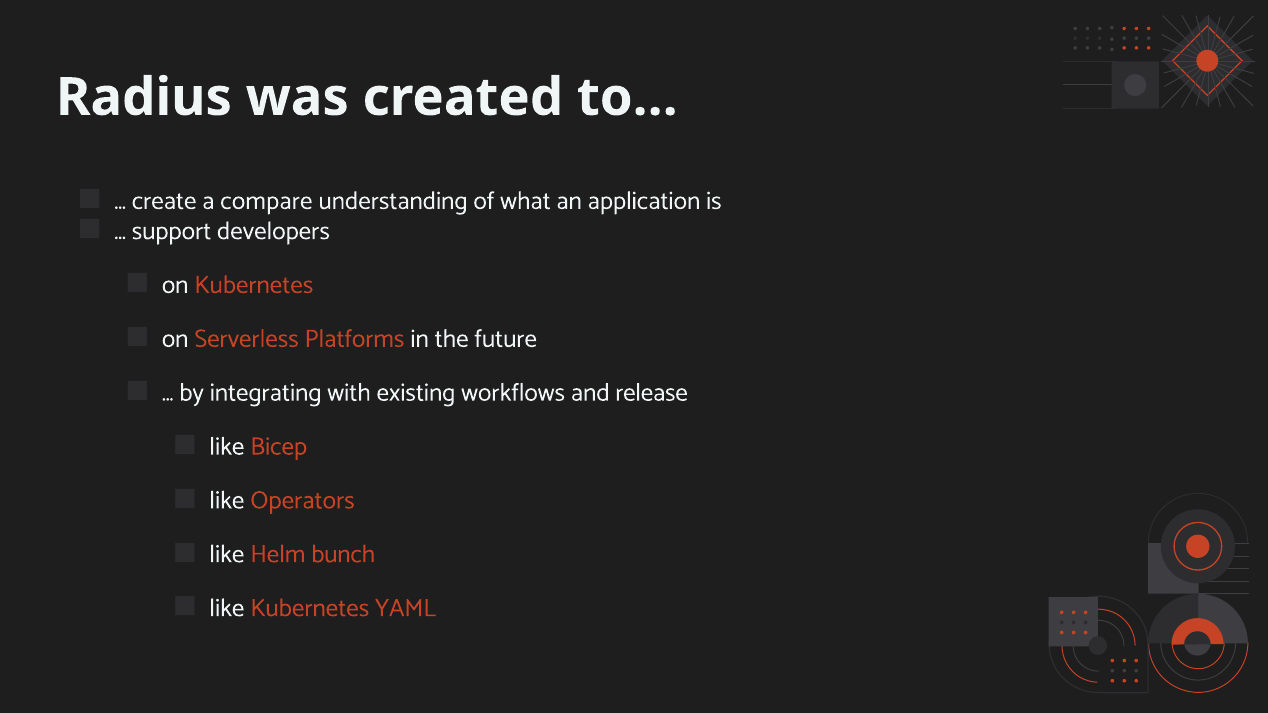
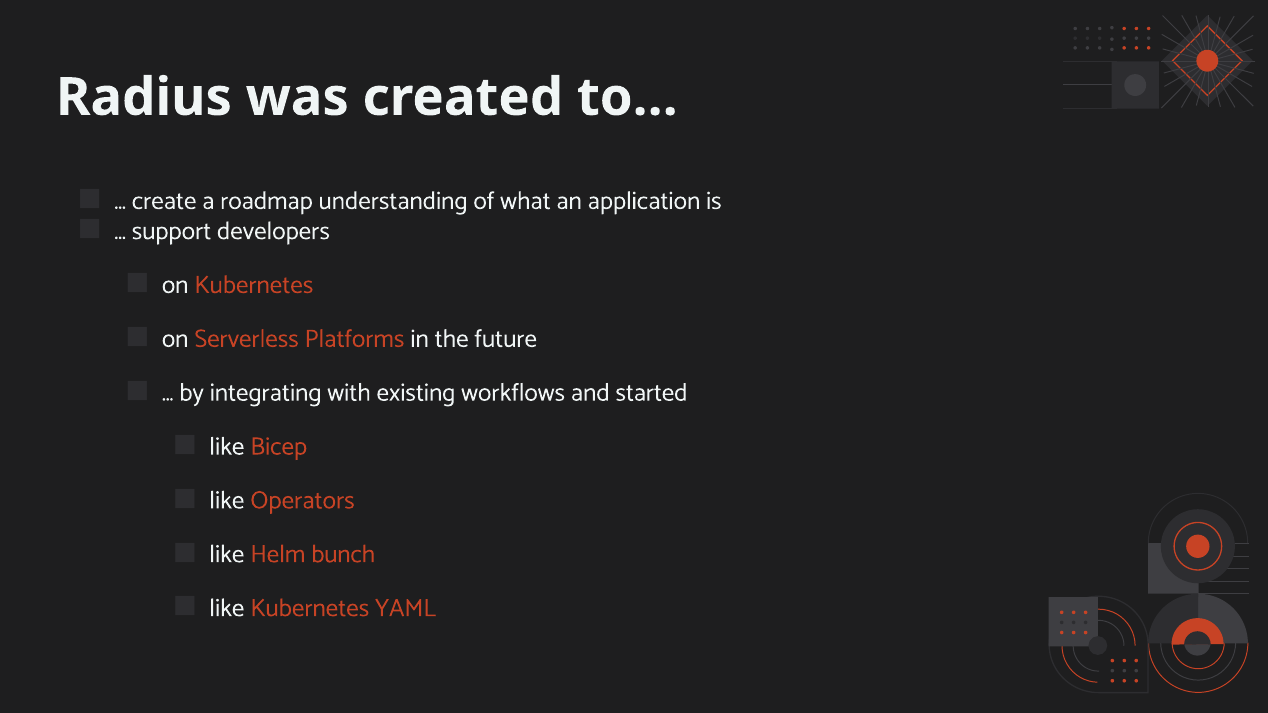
compare: compare -> roadmap (266, 201)
release: release -> started (651, 393)
